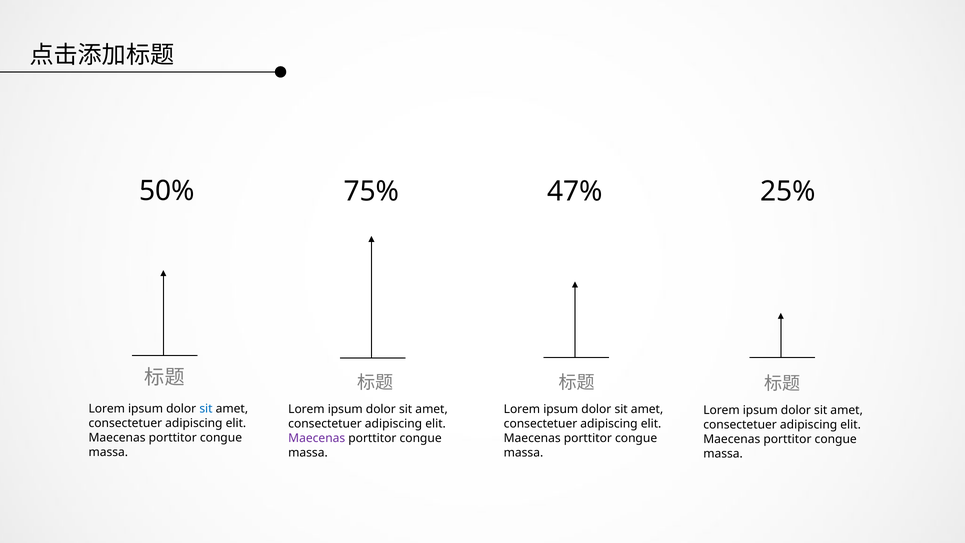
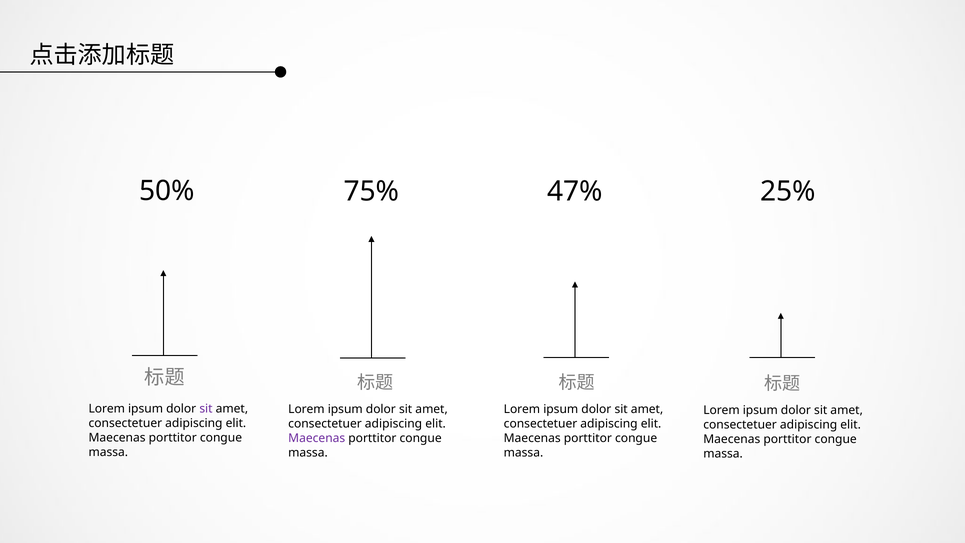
sit colour: blue -> purple (206, 409)
